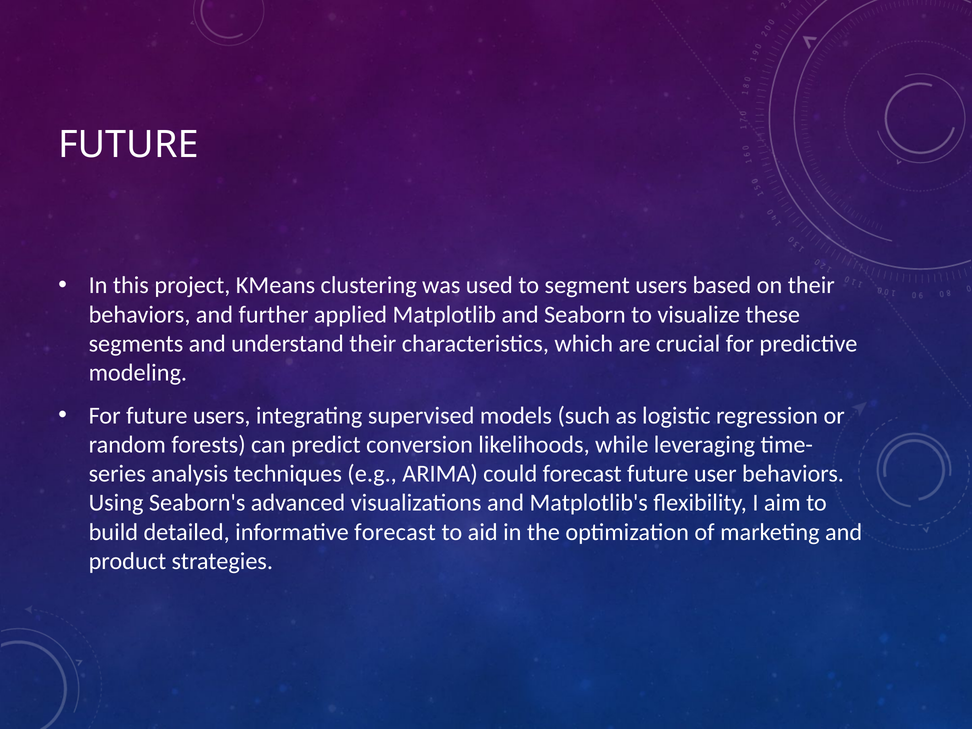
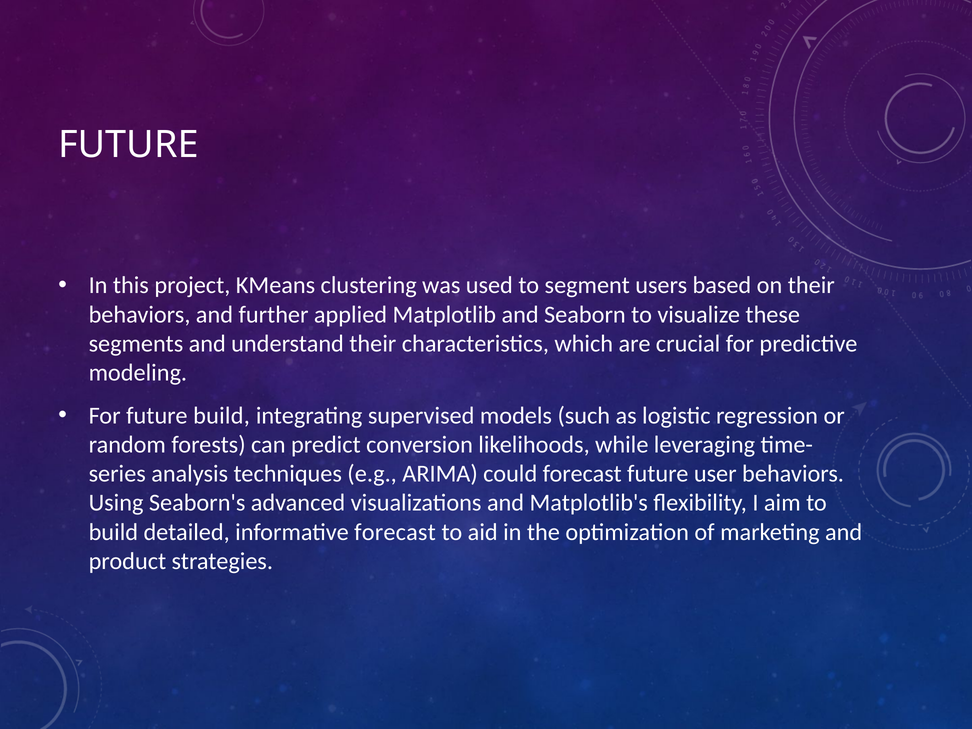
future users: users -> build (221, 415)
